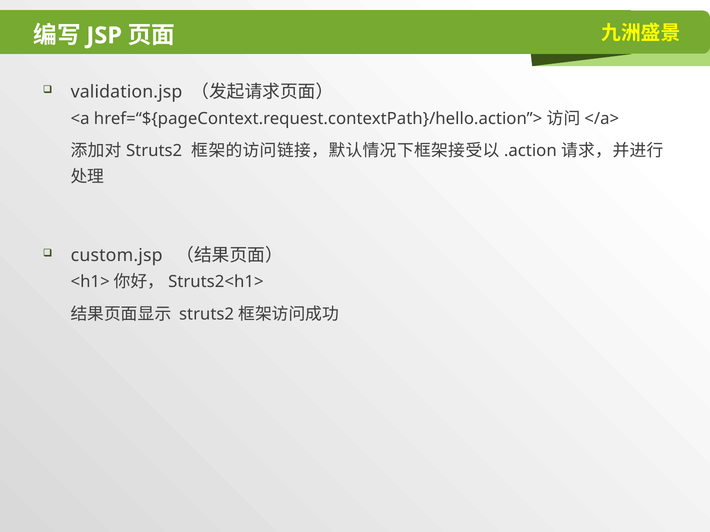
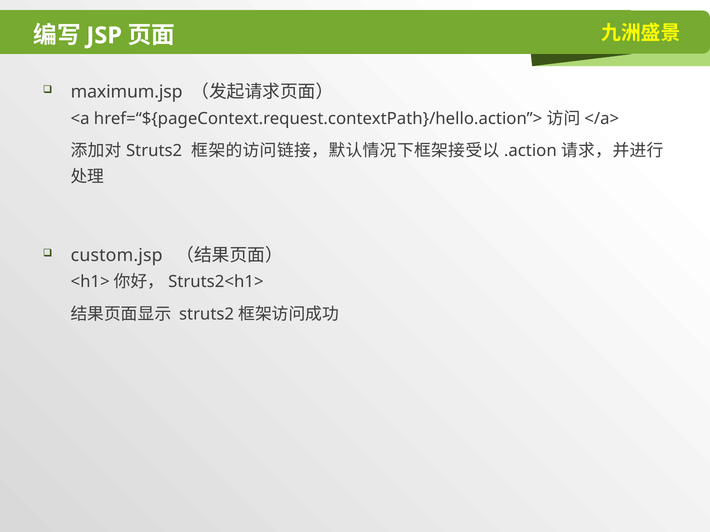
validation.jsp: validation.jsp -> maximum.jsp (127, 92)
